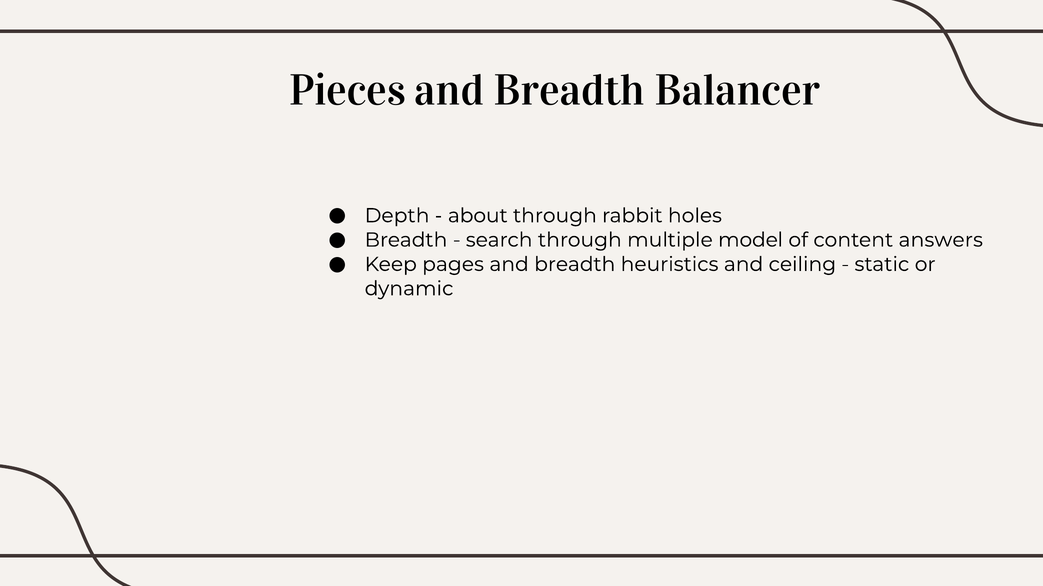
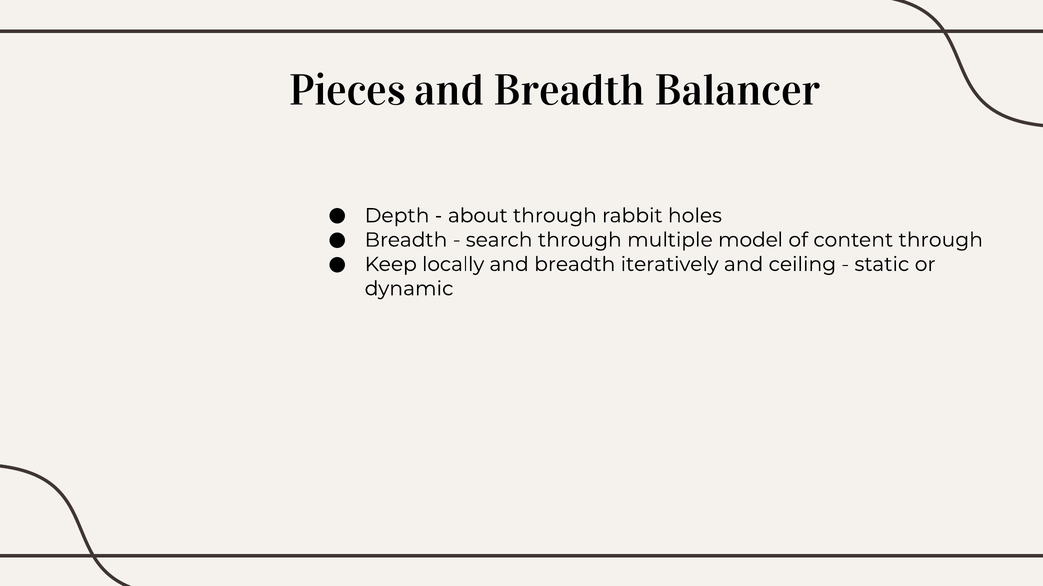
content answers: answers -> through (941, 240)
pages: pages -> locally (453, 265)
heuristics: heuristics -> iteratively (670, 265)
